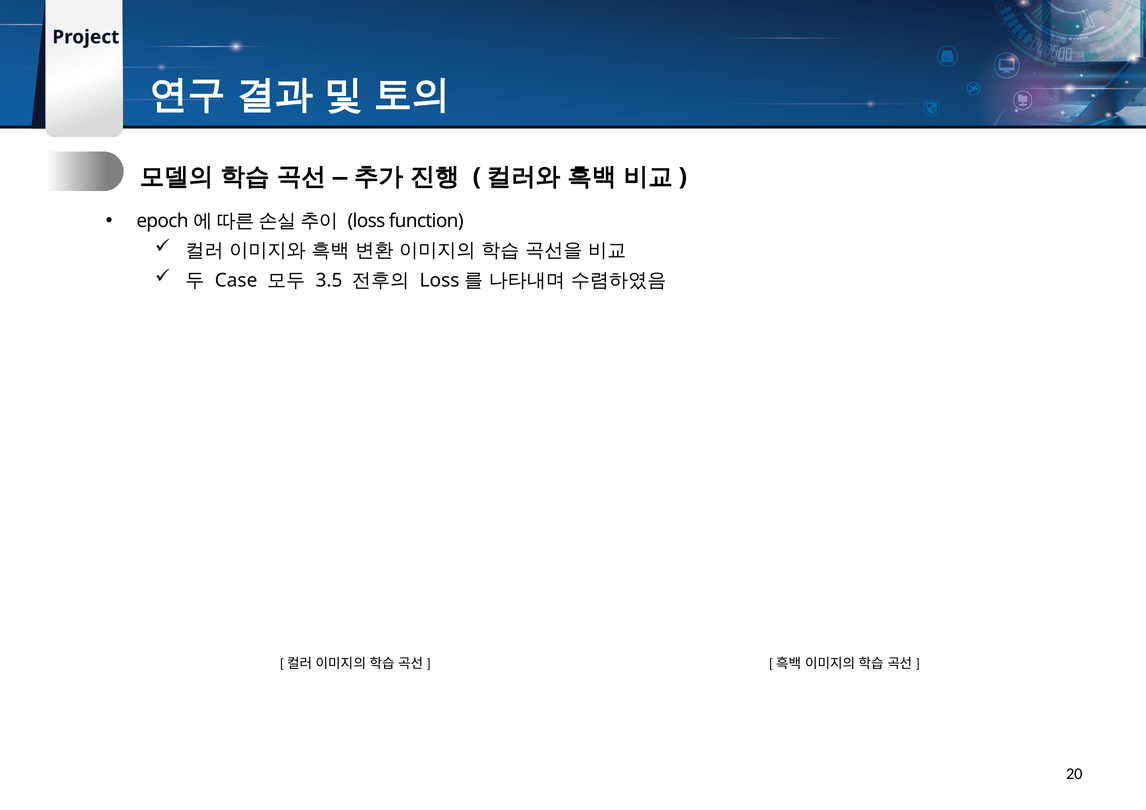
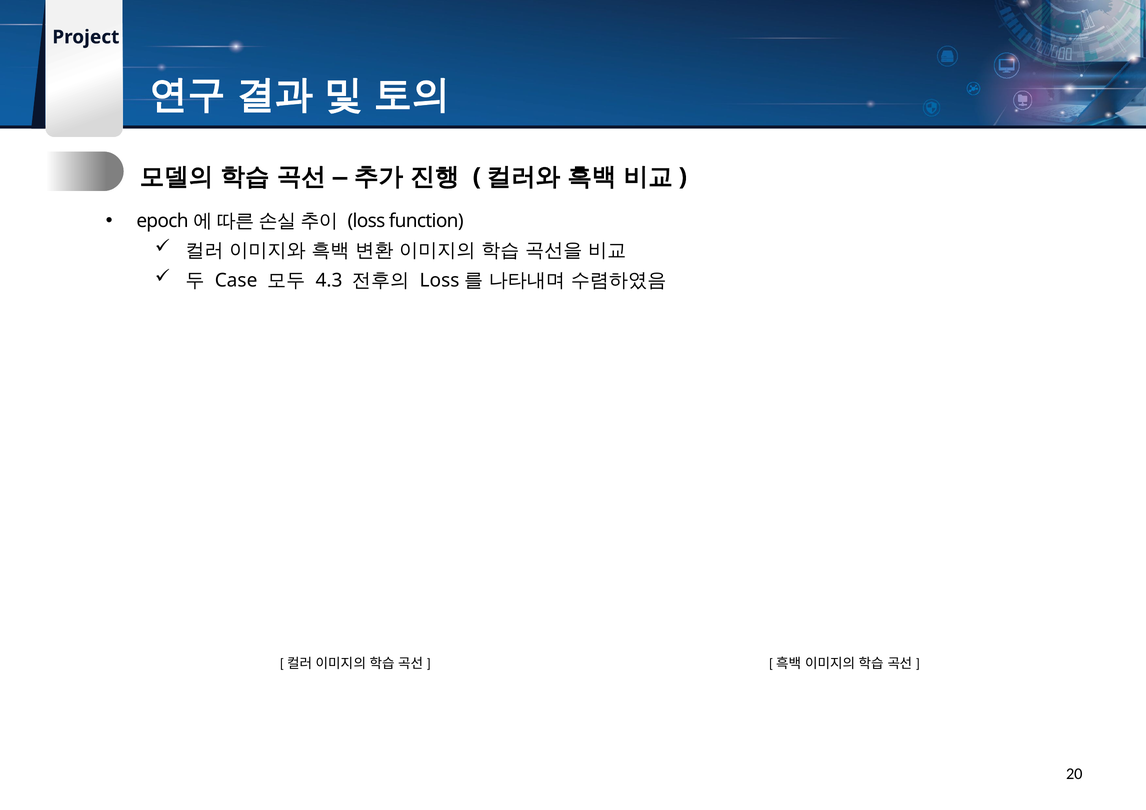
3.5: 3.5 -> 4.3 (329, 280)
